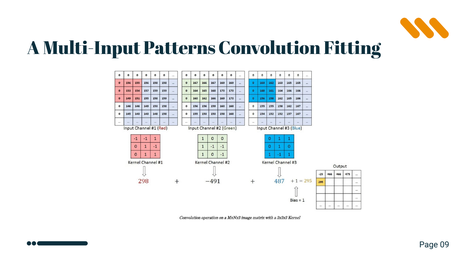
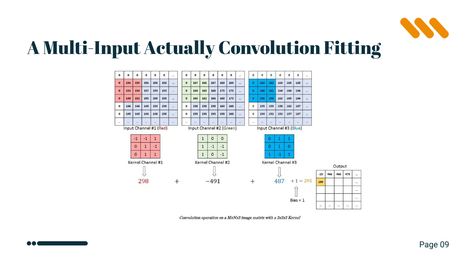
Patterns: Patterns -> Actually (180, 48)
